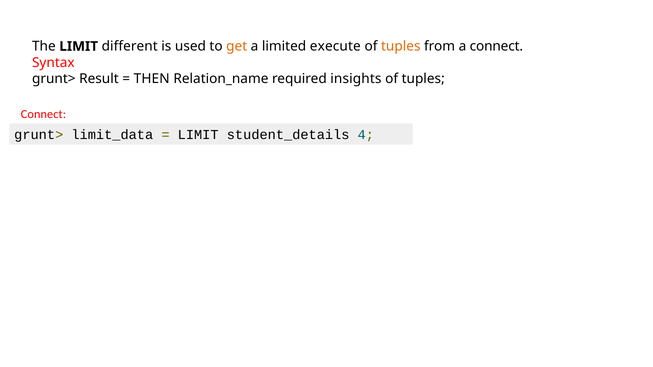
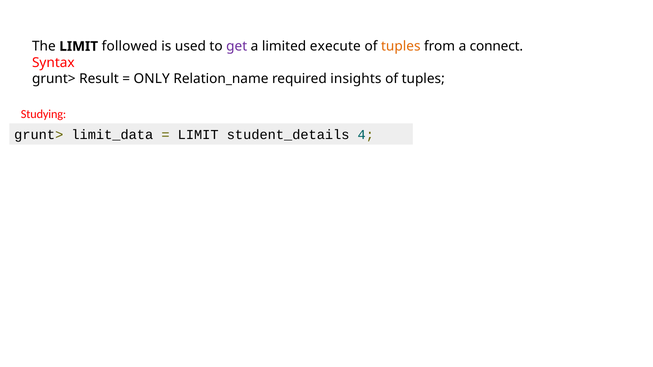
different: different -> followed (130, 46)
get colour: orange -> purple (237, 46)
THEN: THEN -> ONLY (152, 79)
Connect: Connect -> Studying (44, 114)
